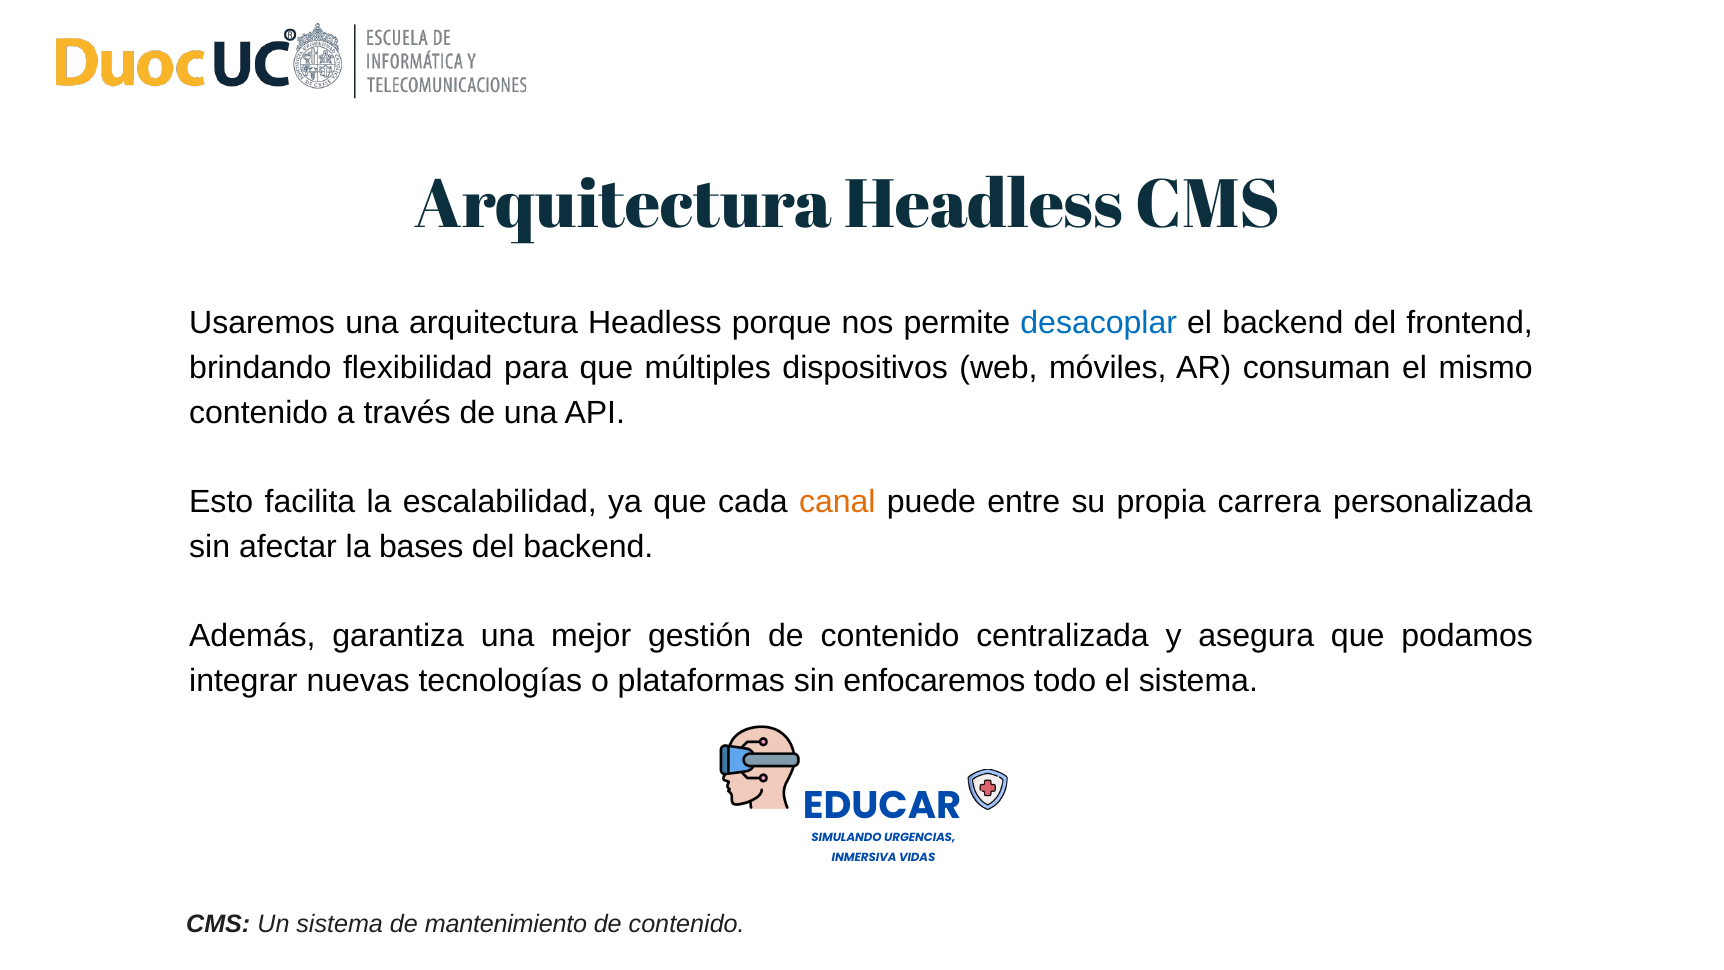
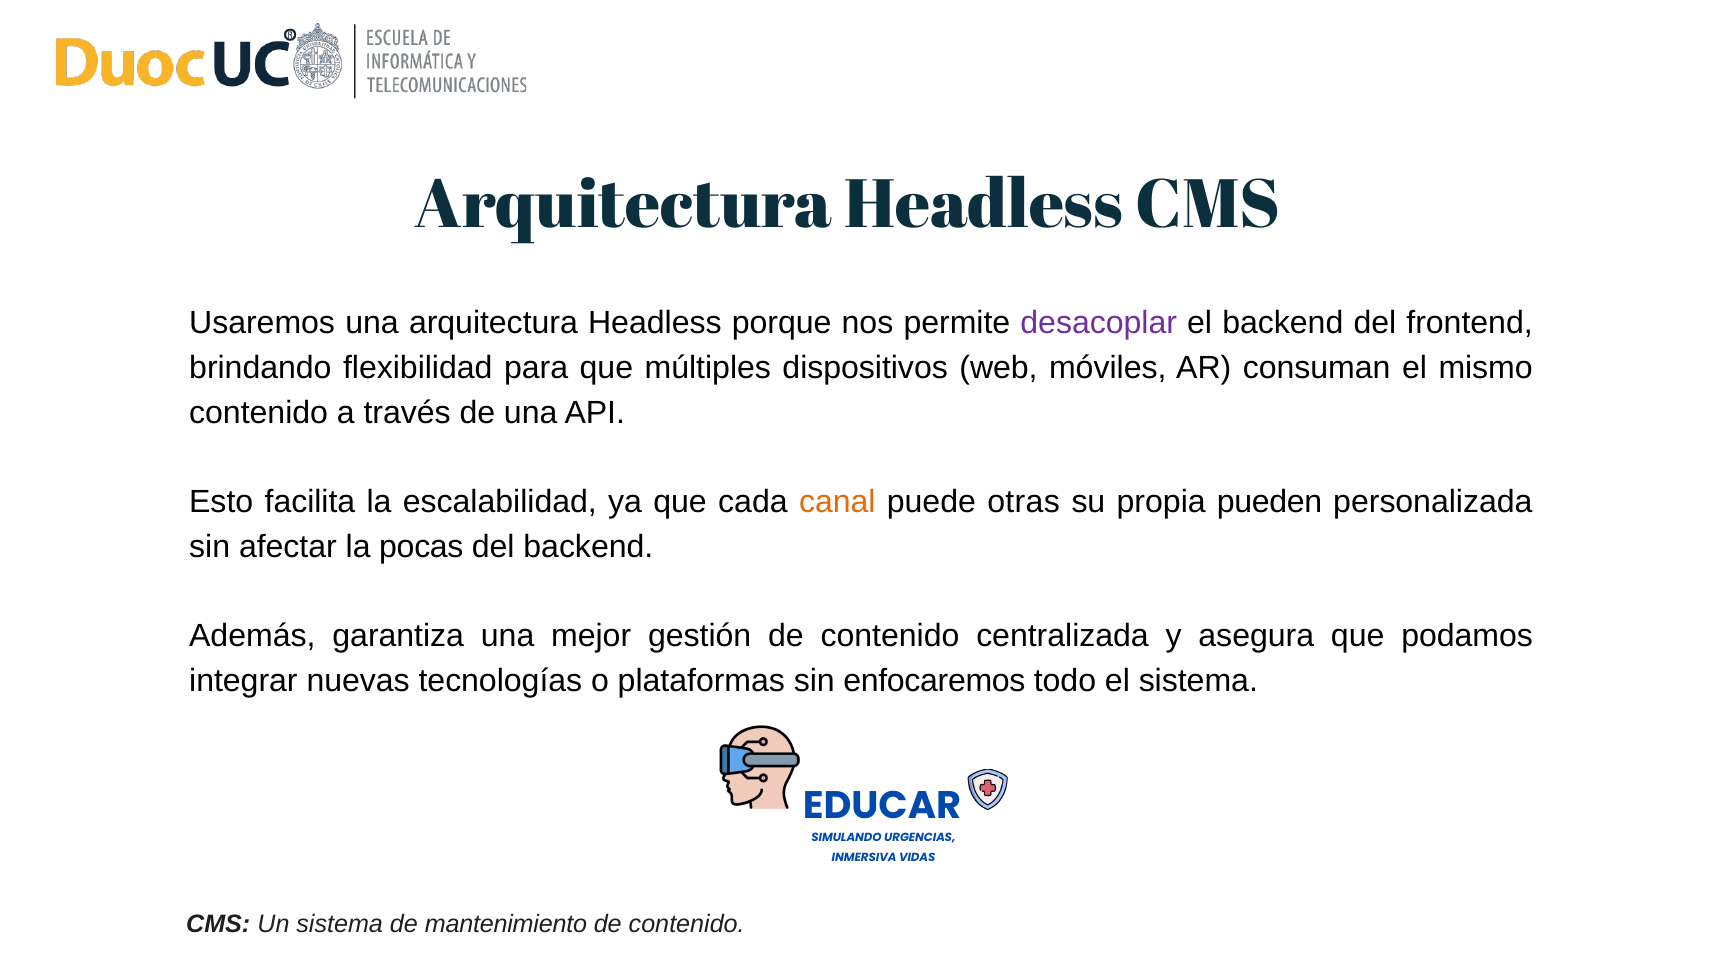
desacoplar colour: blue -> purple (1099, 323)
entre: entre -> otras (1024, 502)
carrera: carrera -> pueden (1270, 502)
bases: bases -> pocas (421, 546)
